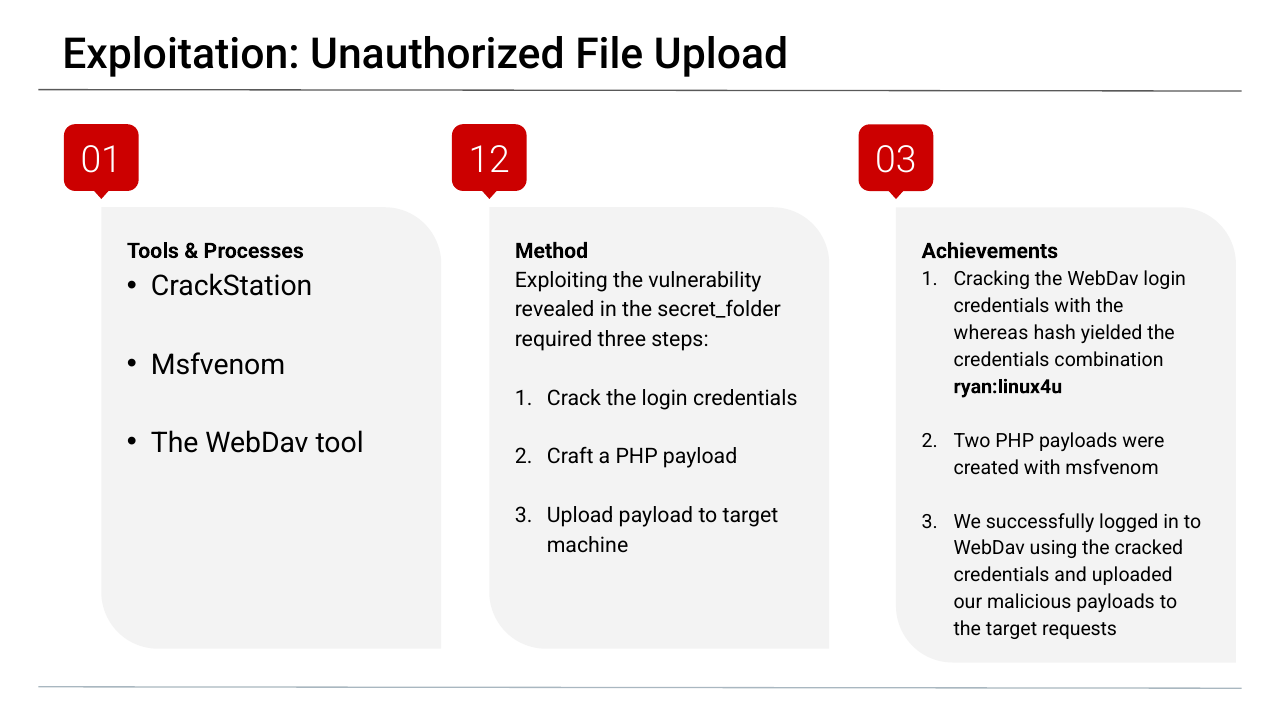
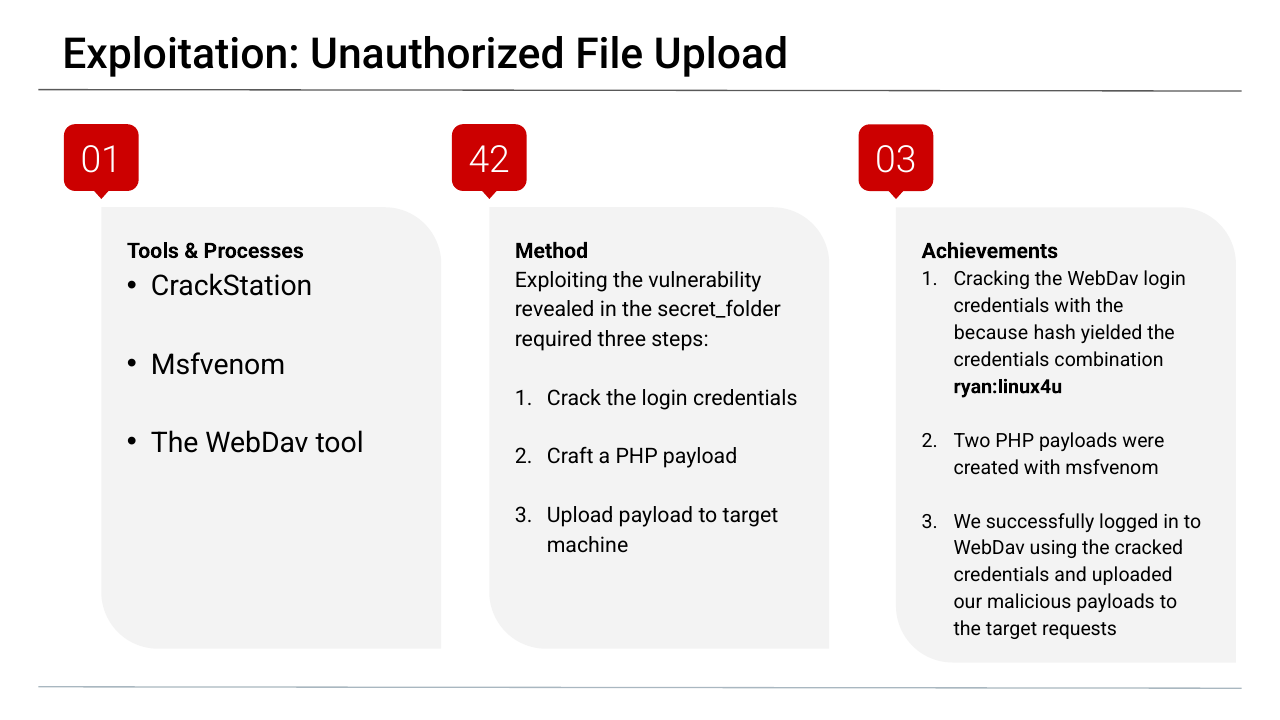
12: 12 -> 42 (489, 160)
whereas: whereas -> because (991, 333)
